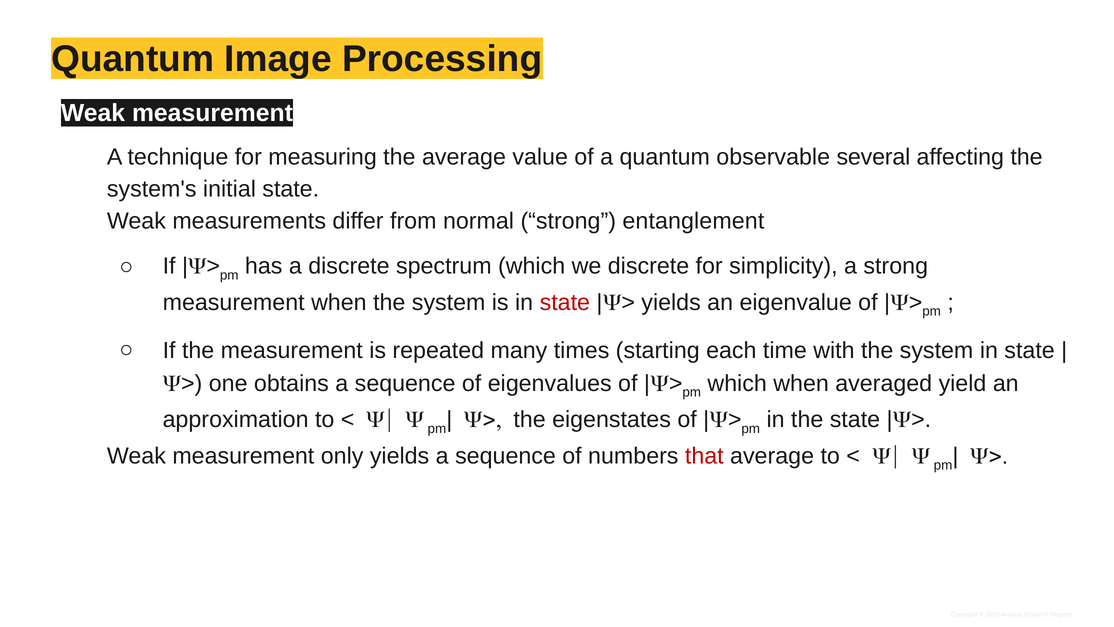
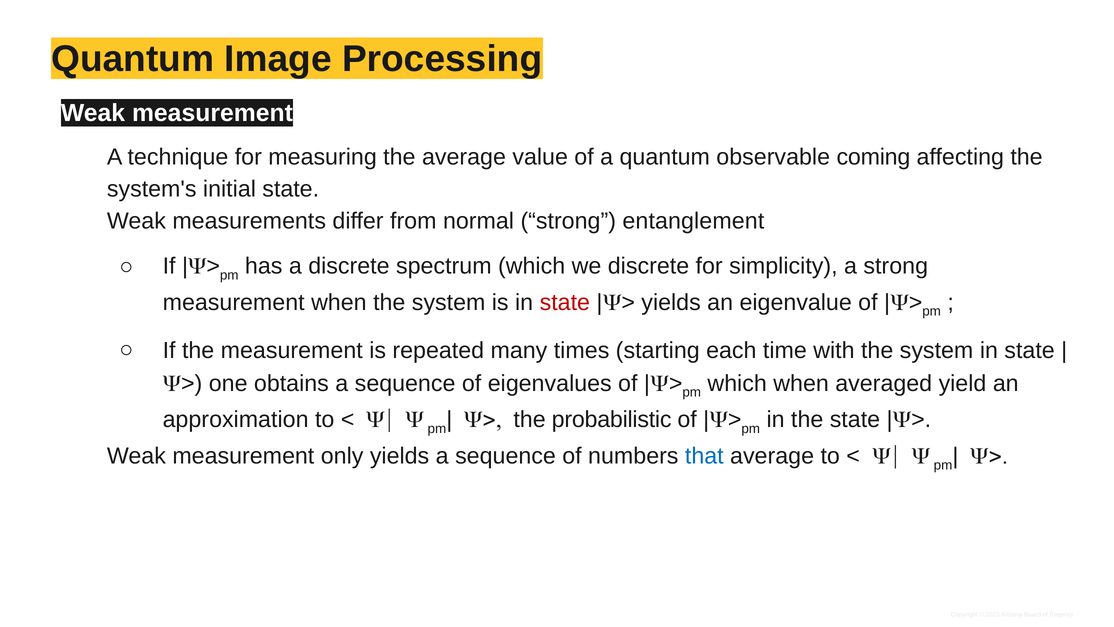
several: several -> coming (873, 157)
eigenstates: eigenstates -> probabilistic (612, 420)
that colour: red -> blue (704, 456)
